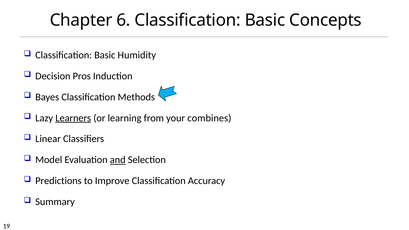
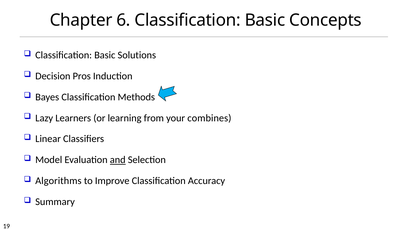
Humidity: Humidity -> Solutions (137, 55)
Learners underline: present -> none (73, 118)
Predictions: Predictions -> Algorithms (58, 181)
